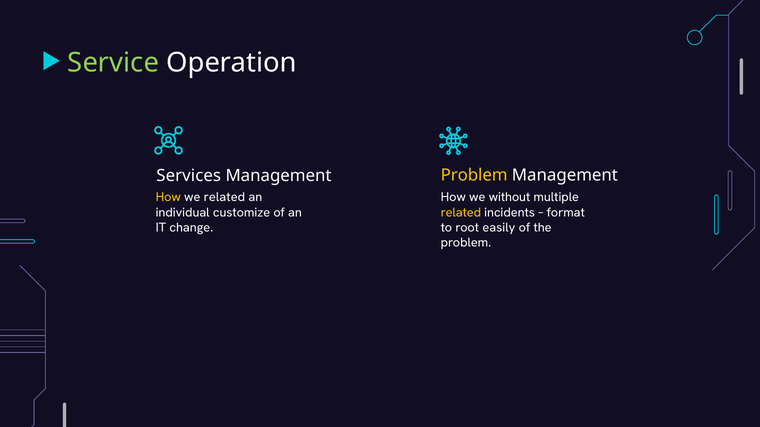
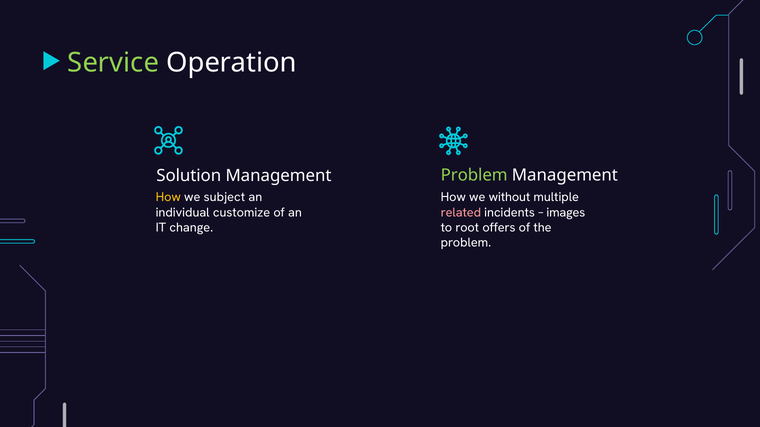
Services: Services -> Solution (189, 176)
Problem colour: yellow -> light green (474, 175)
we related: related -> subject (224, 197)
related colour: yellow -> pink (461, 213)
format: format -> images (566, 213)
easily: easily -> offers (499, 228)
